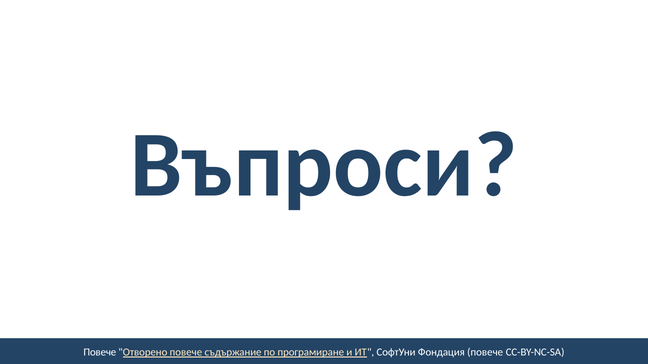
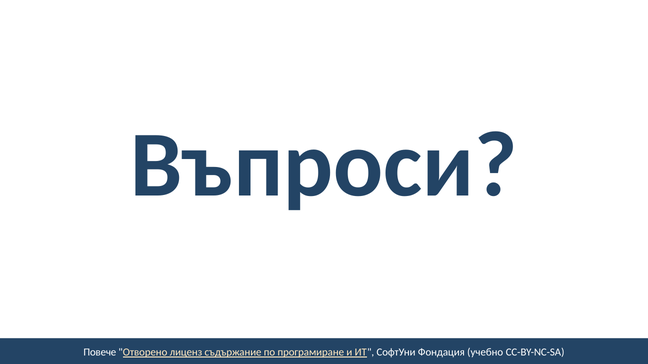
Отворено повече: повече -> лиценз (186, 353)
Фондация повече: повече -> учебно (485, 353)
